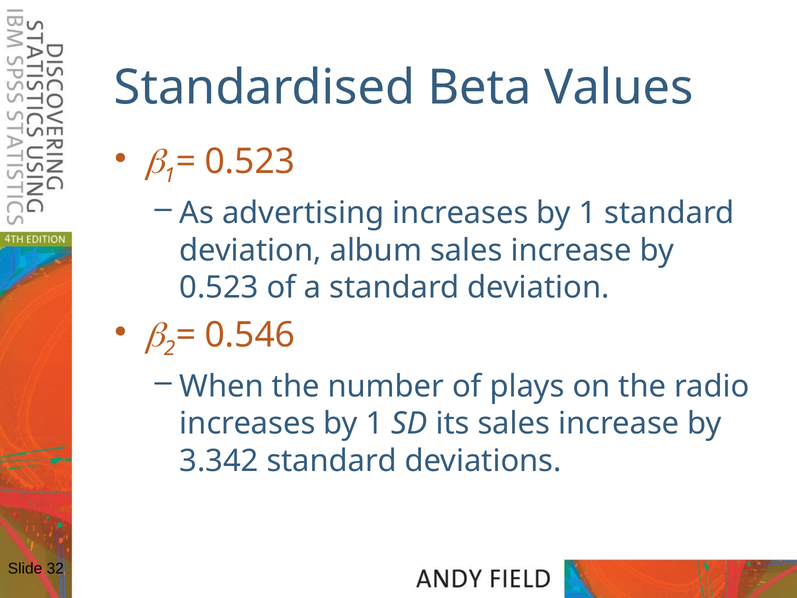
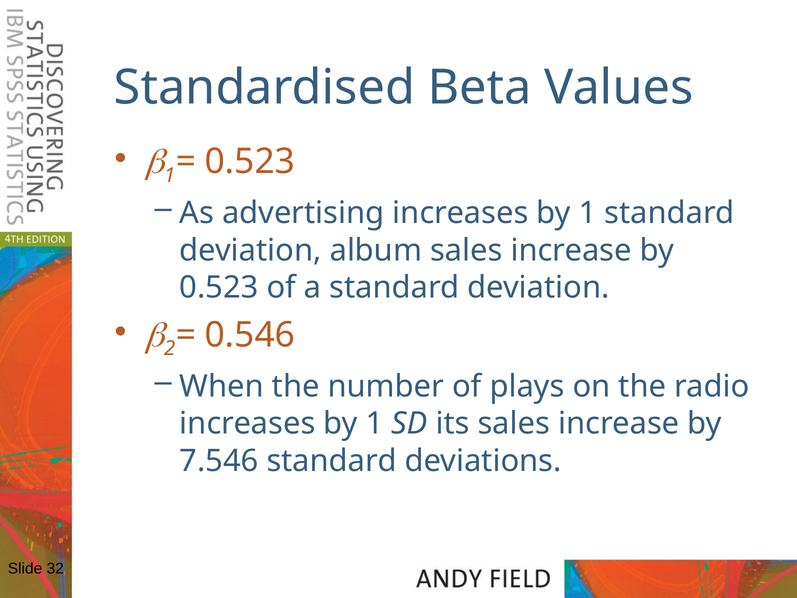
3.342: 3.342 -> 7.546 (219, 461)
